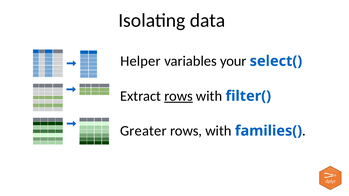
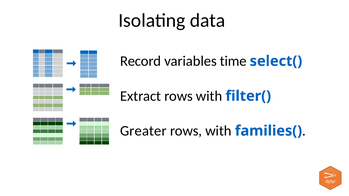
Helper: Helper -> Record (141, 61)
your: your -> time (233, 61)
rows underline: present -> none (179, 96)
